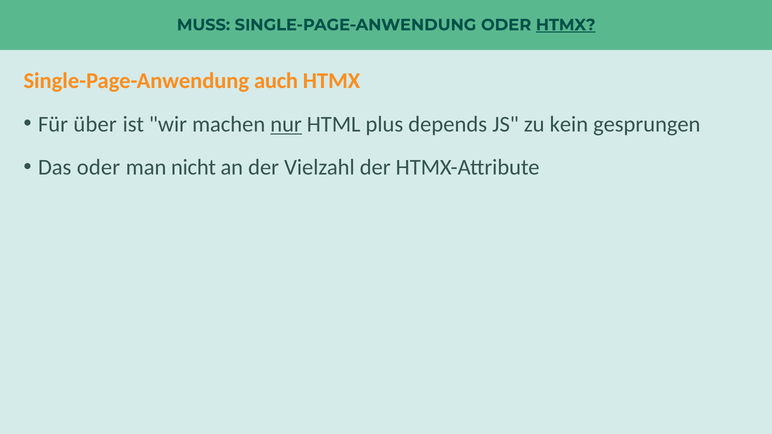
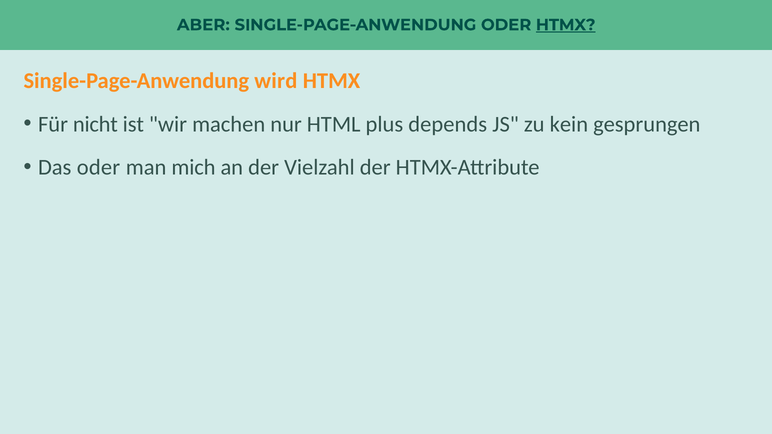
MUSS: MUSS -> ABER (203, 25)
auch: auch -> wird (276, 81)
über: über -> nicht (95, 124)
nur underline: present -> none (286, 124)
nicht: nicht -> mich (193, 168)
